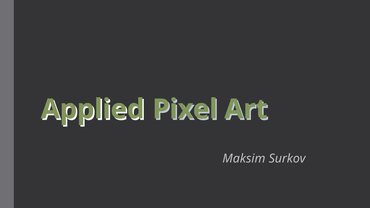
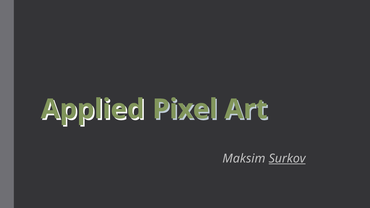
Surkov underline: none -> present (287, 159)
